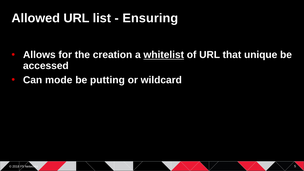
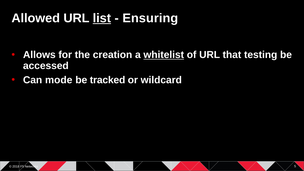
list underline: none -> present (102, 18)
unique: unique -> testing (261, 55)
putting: putting -> tracked (108, 80)
